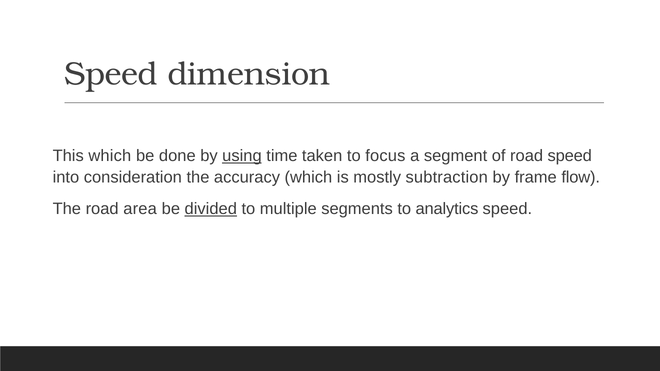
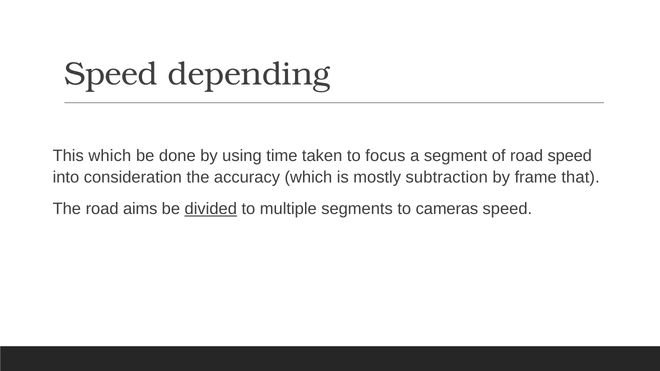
dimension: dimension -> depending (249, 74)
using underline: present -> none (242, 156)
flow: flow -> that (581, 178)
area: area -> aims (140, 209)
analytics: analytics -> cameras (447, 209)
